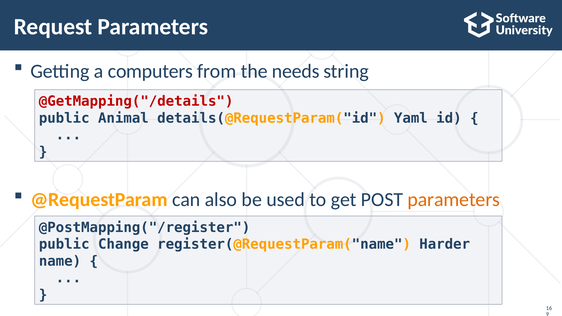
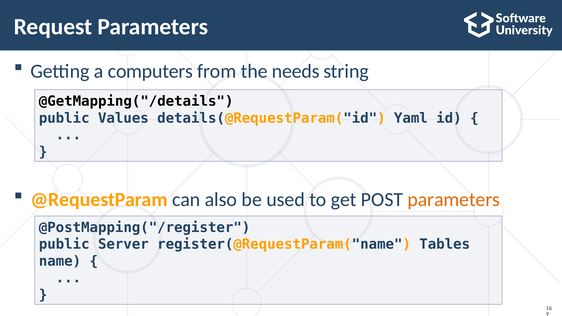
@GetMapping("/details colour: red -> black (136, 101)
Animal: Animal -> Values (123, 118)
Change: Change -> Server (123, 244)
Harder: Harder -> Tables (445, 244)
